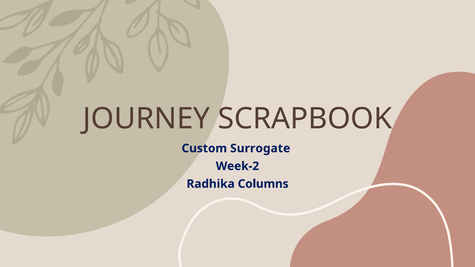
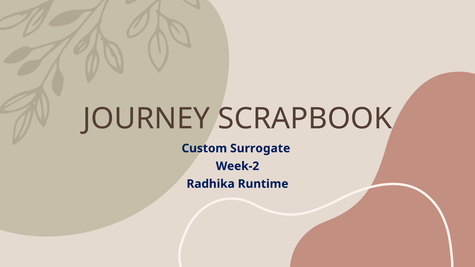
Columns: Columns -> Runtime (263, 184)
